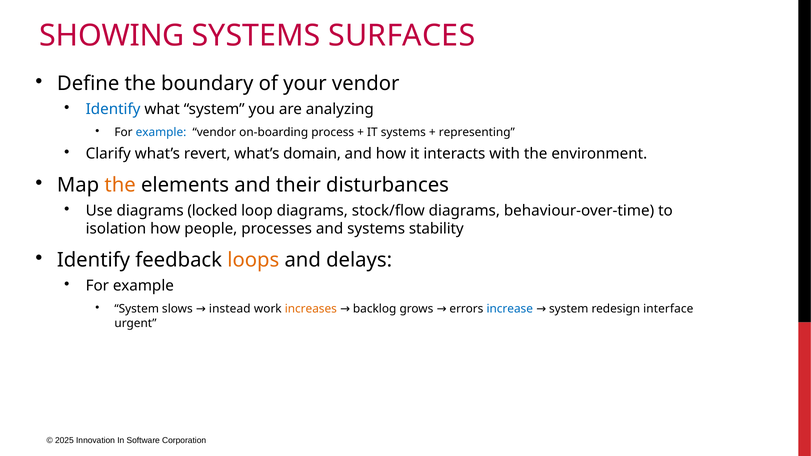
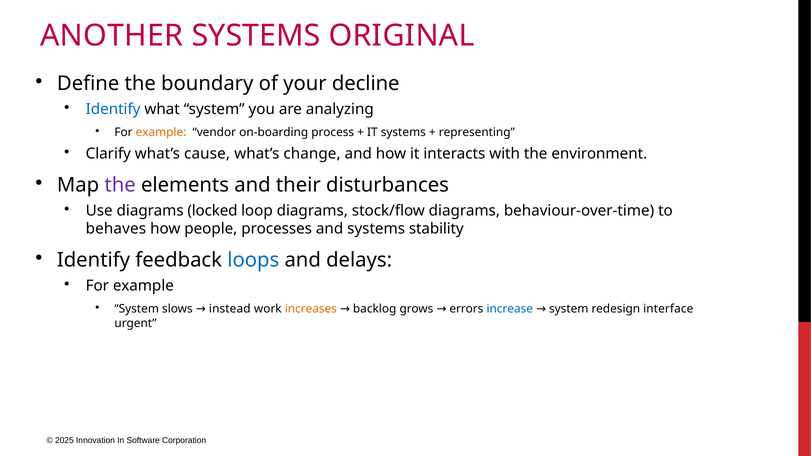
SHOWING: SHOWING -> ANOTHER (112, 36)
SURFACES: SURFACES -> ORIGINAL (402, 36)
your vendor: vendor -> decline (366, 84)
example colour: blue -> orange (161, 132)
revert: revert -> cause (207, 154)
domain: domain -> change (312, 154)
the colour: orange -> purple (120, 185)
isolation: isolation -> behaves (116, 229)
loops colour: orange -> blue (253, 260)
